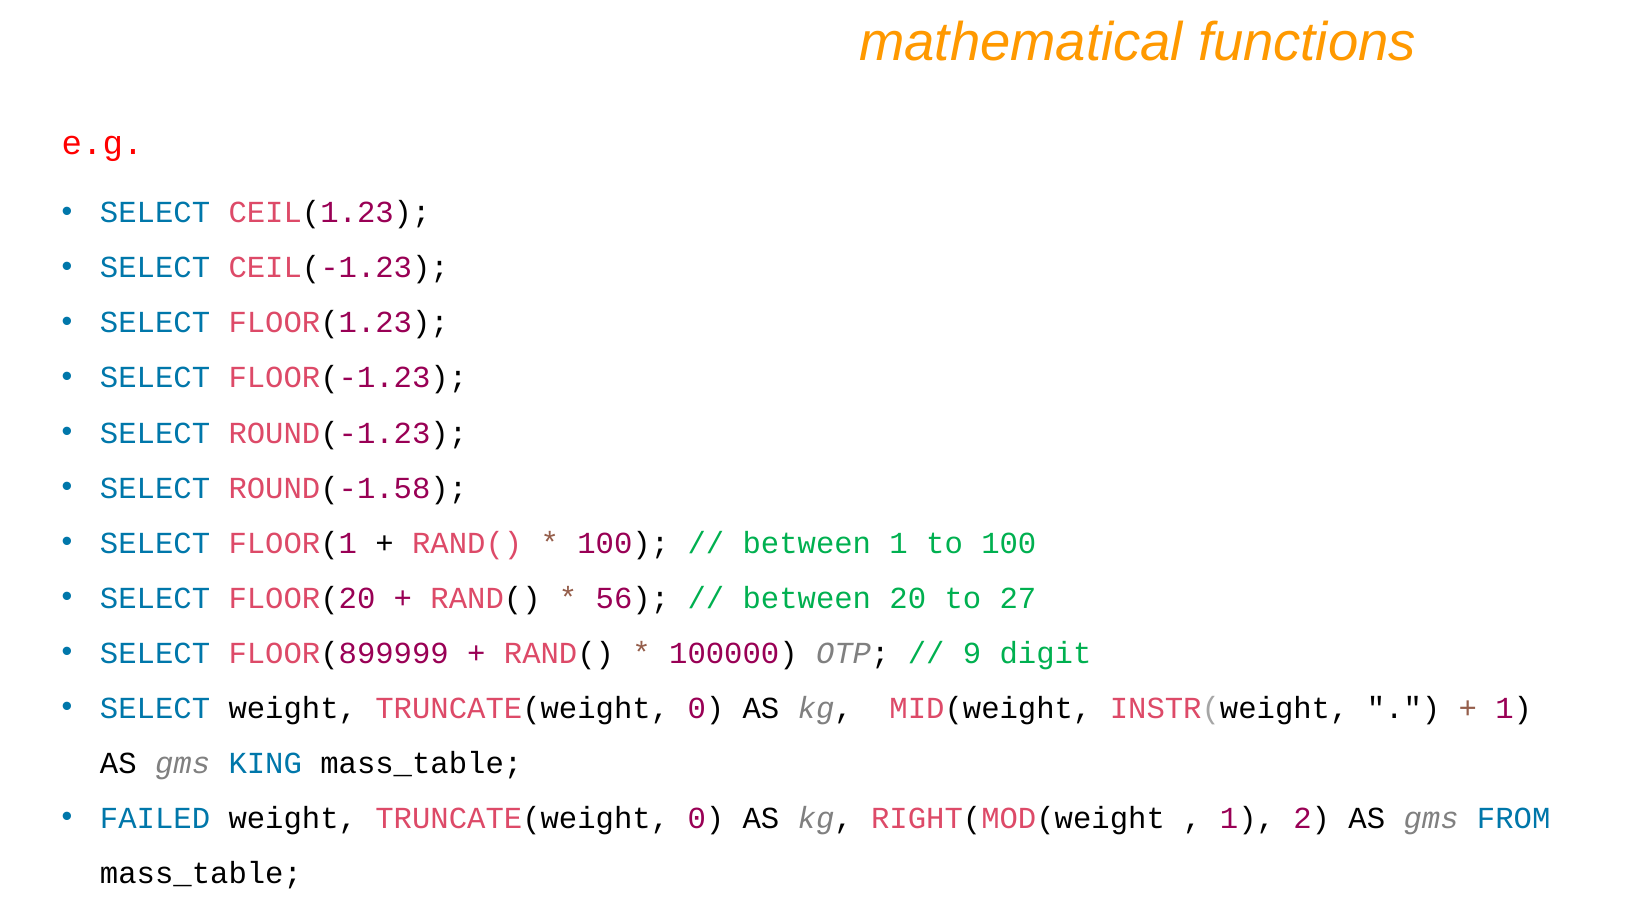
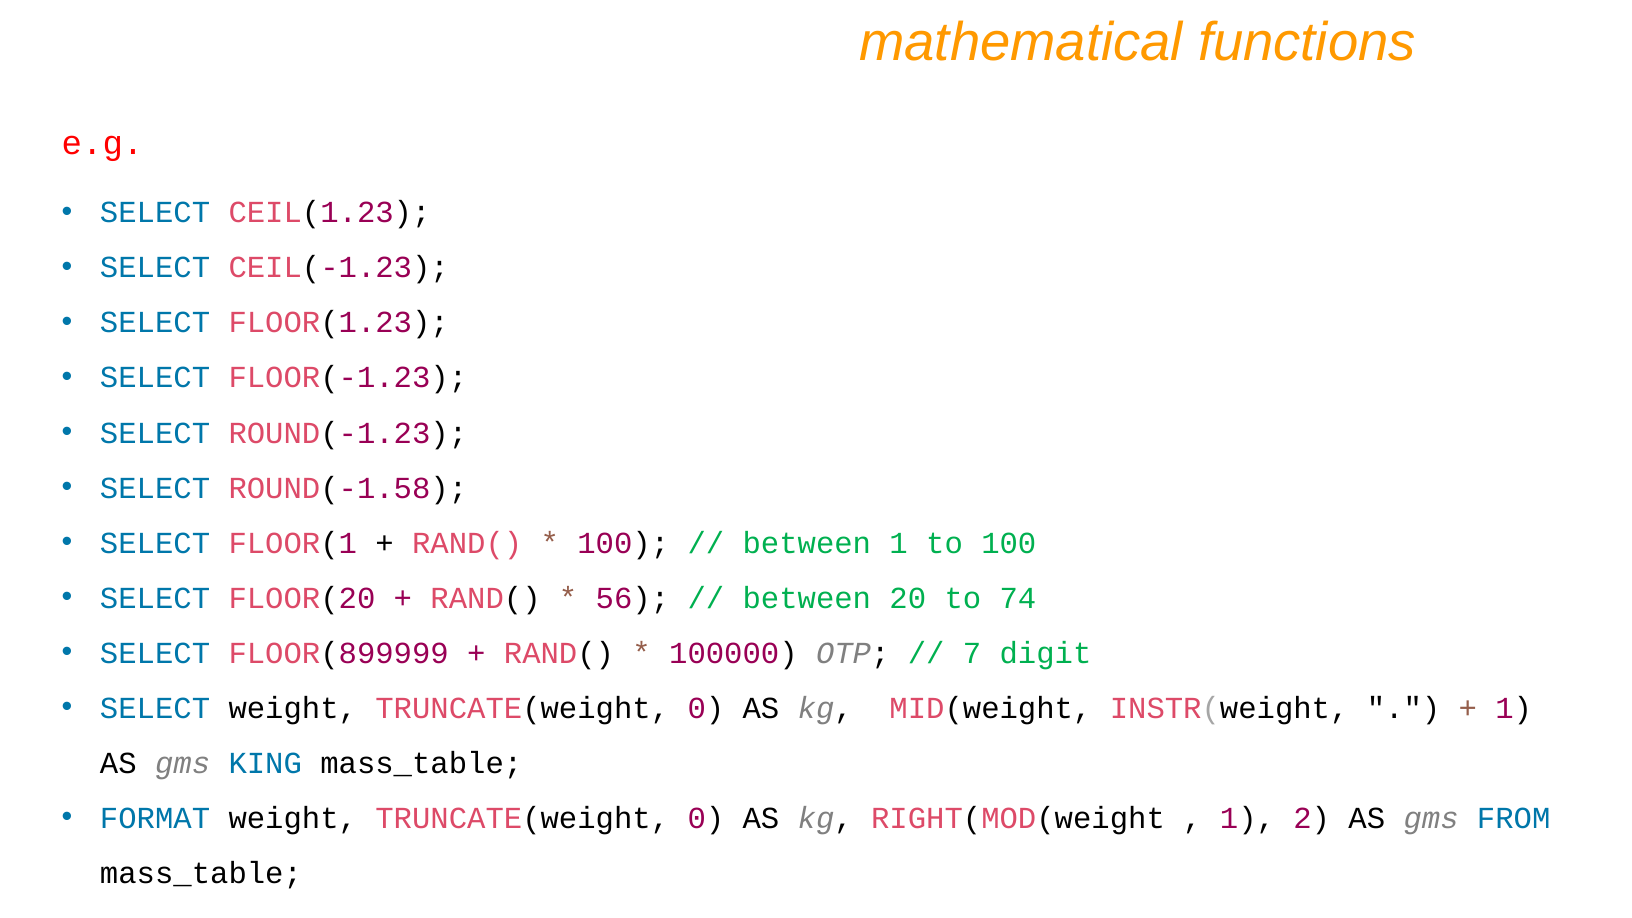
27: 27 -> 74 (1018, 598)
9: 9 -> 7 (972, 653)
FAILED: FAILED -> FORMAT (155, 819)
